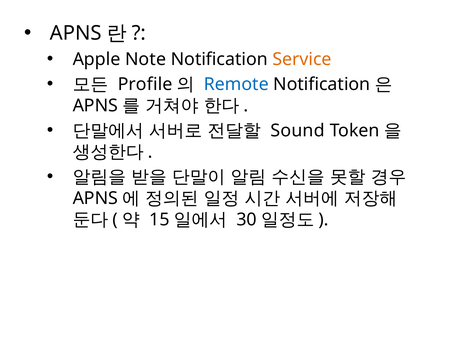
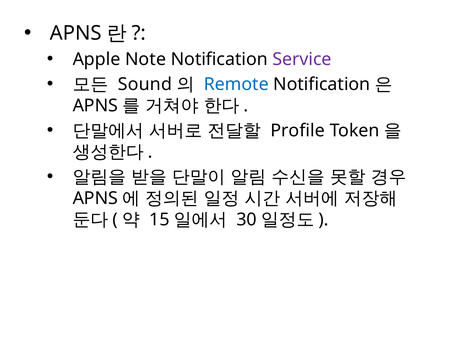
Service colour: orange -> purple (302, 59)
Profile: Profile -> Sound (145, 84)
Sound: Sound -> Profile (298, 130)
